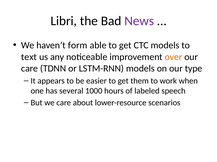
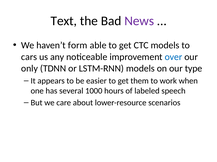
Libri: Libri -> Text (64, 21)
text: text -> cars (29, 57)
over colour: orange -> blue (173, 57)
care: care -> only (30, 69)
